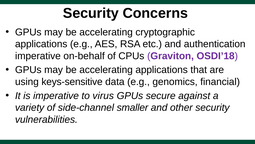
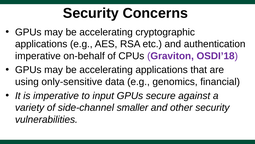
keys-sensitive: keys-sensitive -> only-sensitive (72, 82)
virus: virus -> input (103, 95)
